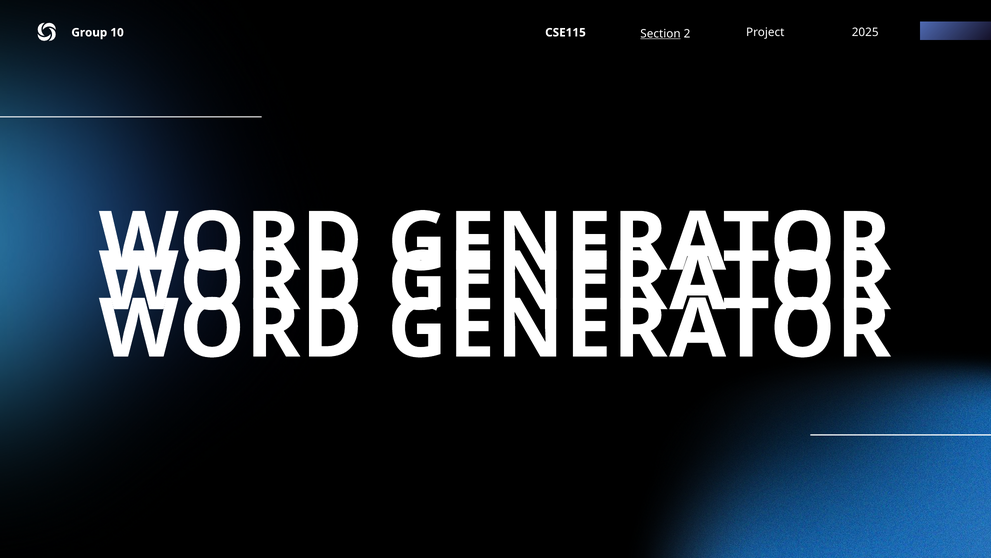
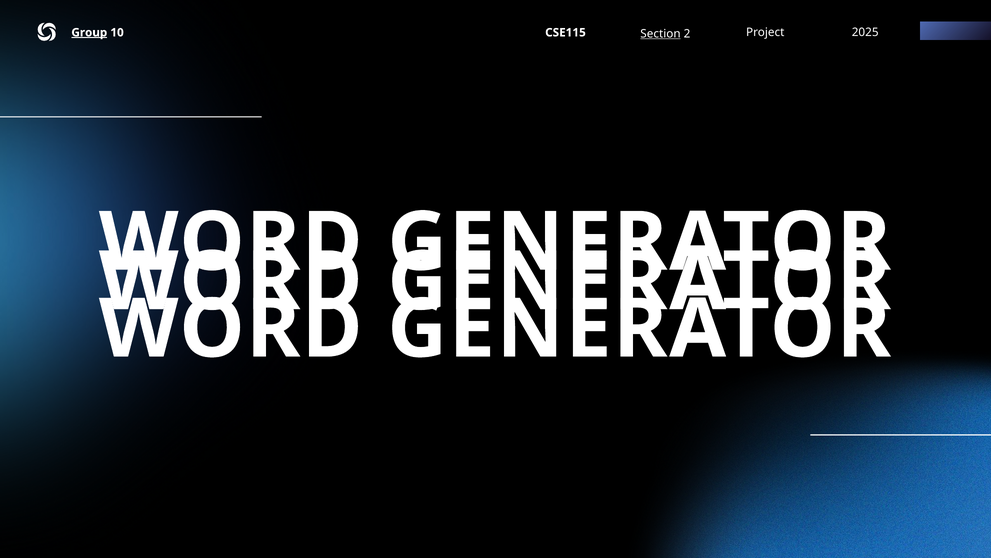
Group underline: none -> present (89, 33)
